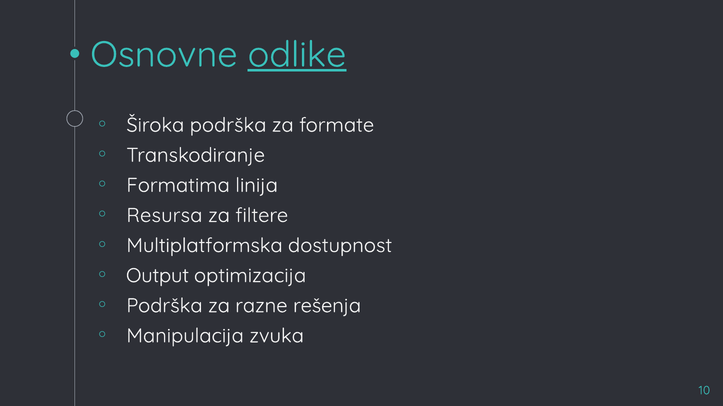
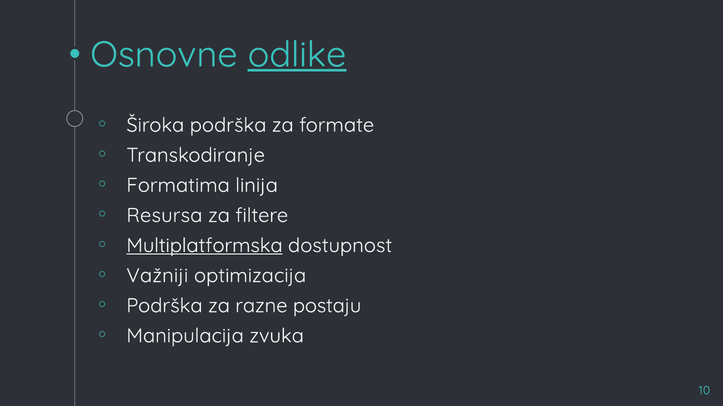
Multiplatformska underline: none -> present (204, 246)
Output: Output -> Važniji (157, 276)
rešenja: rešenja -> postaju (327, 306)
